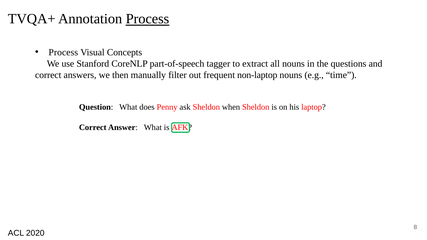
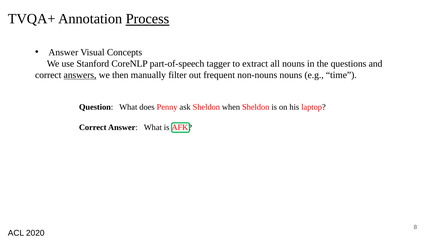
Process: Process -> Answer (63, 52)
answers underline: none -> present (80, 75)
non-laptop: non-laptop -> non-nouns (257, 75)
